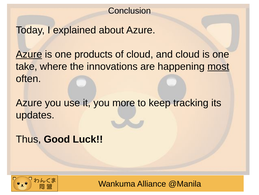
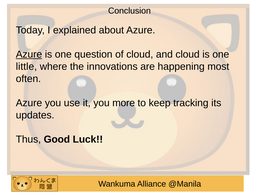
products: products -> question (93, 54)
take: take -> little (26, 66)
most underline: present -> none (218, 66)
